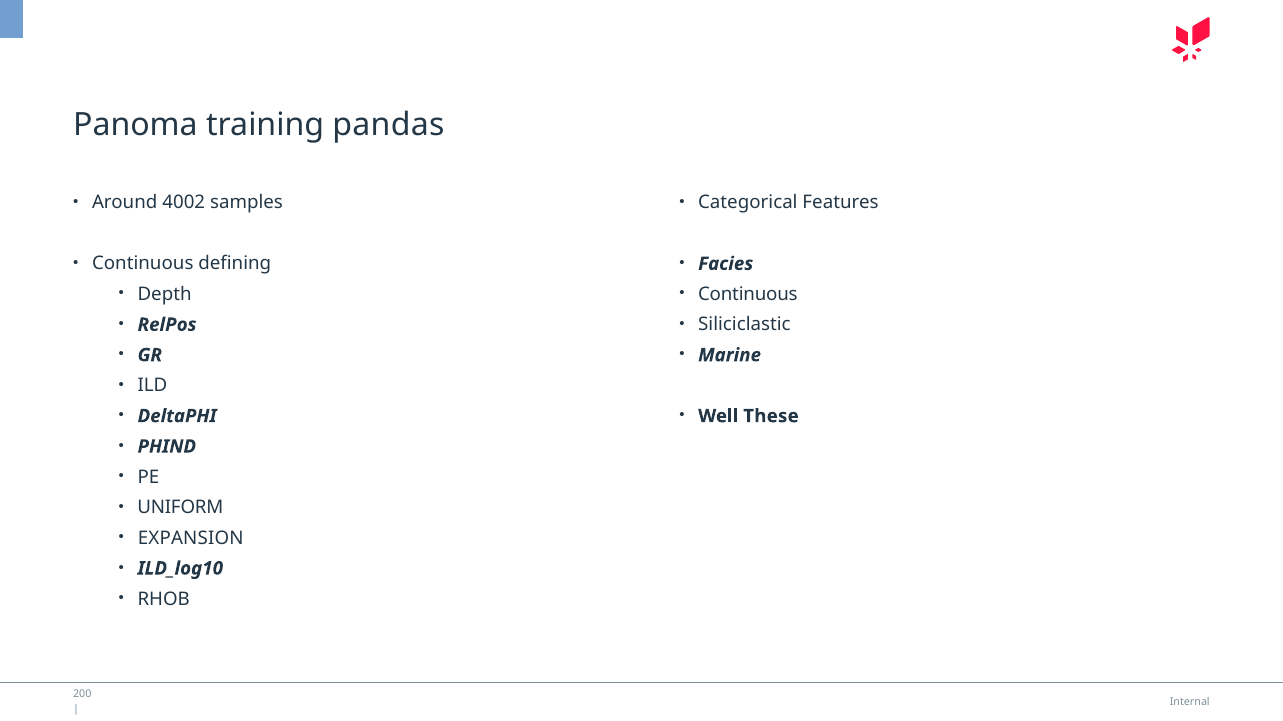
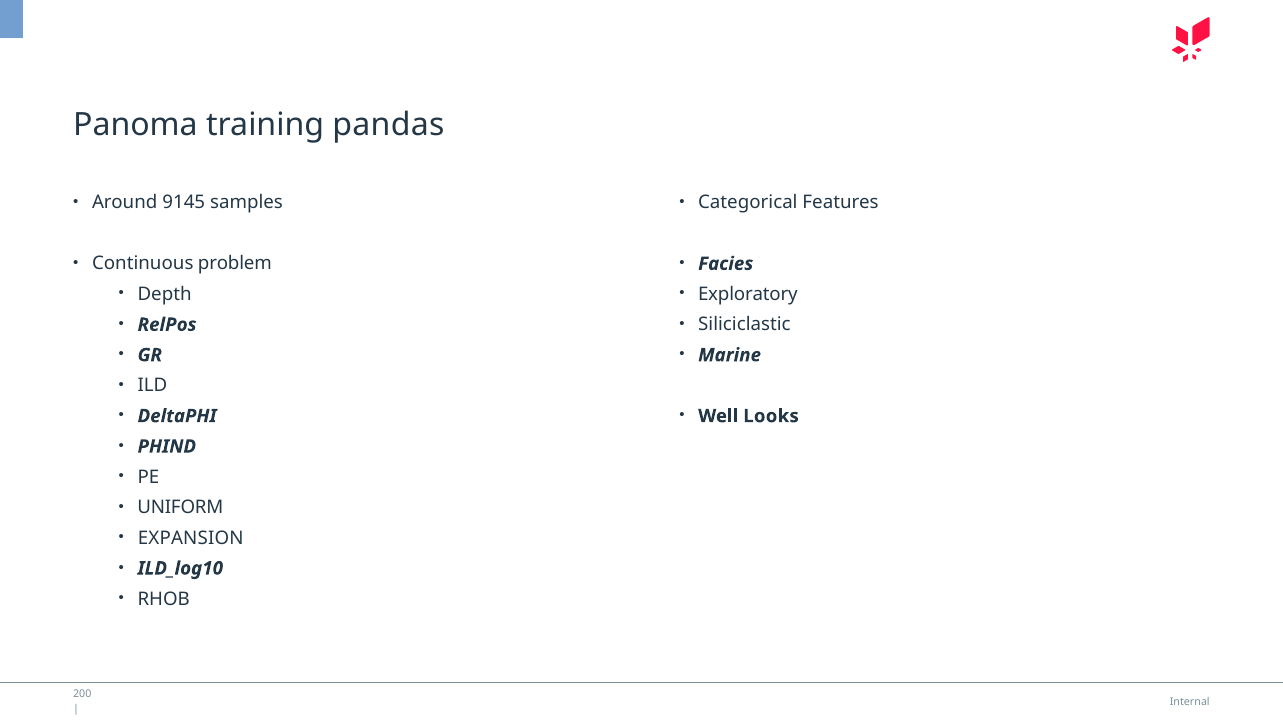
4002: 4002 -> 9145 (184, 203)
defining: defining -> problem (235, 264)
Continuous: Continuous -> Exploratory (748, 294)
These: These -> Looks (771, 416)
